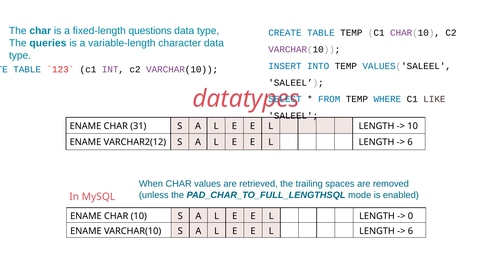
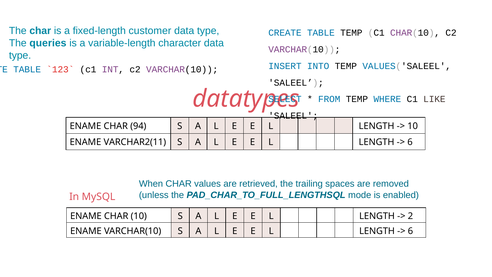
questions: questions -> customer (150, 31)
31: 31 -> 94 (138, 126)
VARCHAR2(12: VARCHAR2(12 -> VARCHAR2(11 (135, 142)
0: 0 -> 2 (410, 216)
